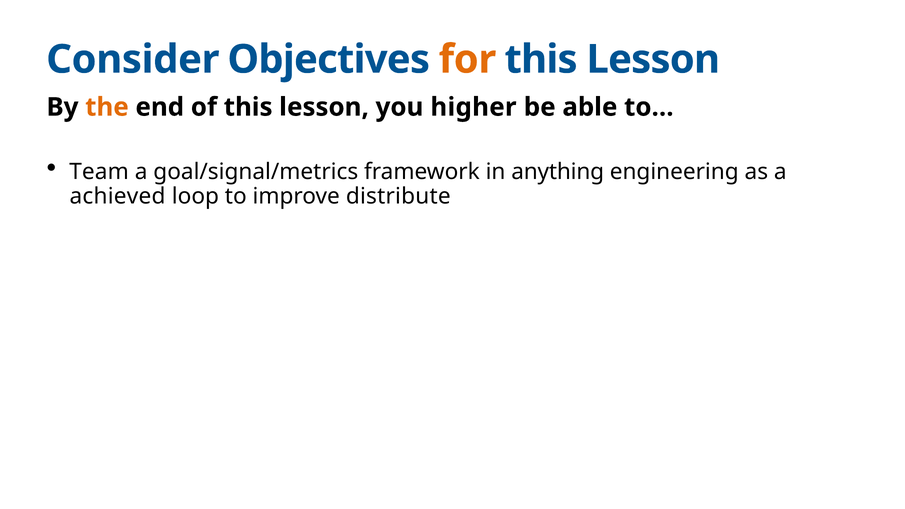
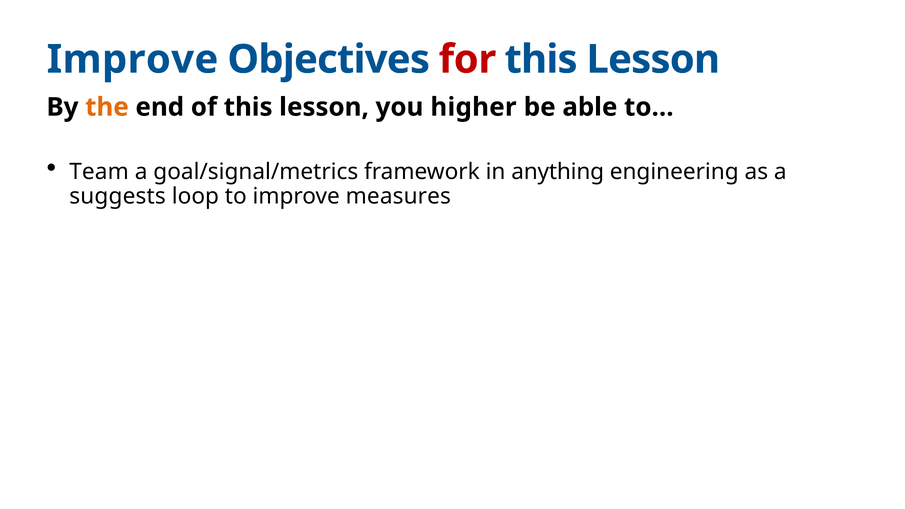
Consider: Consider -> Improve (132, 60)
for colour: orange -> red (467, 60)
achieved: achieved -> suggests (118, 196)
distribute: distribute -> measures (398, 196)
